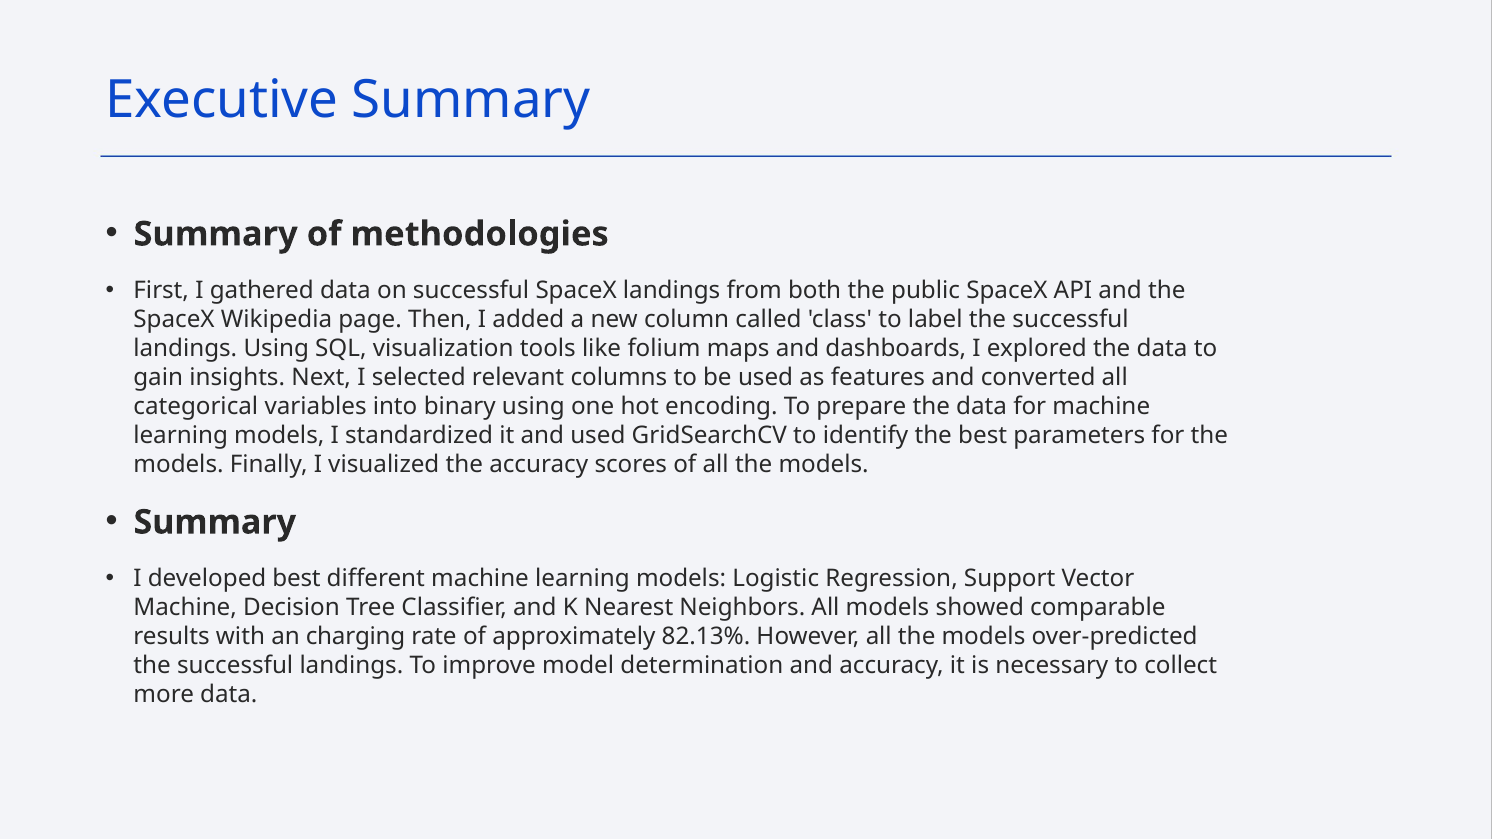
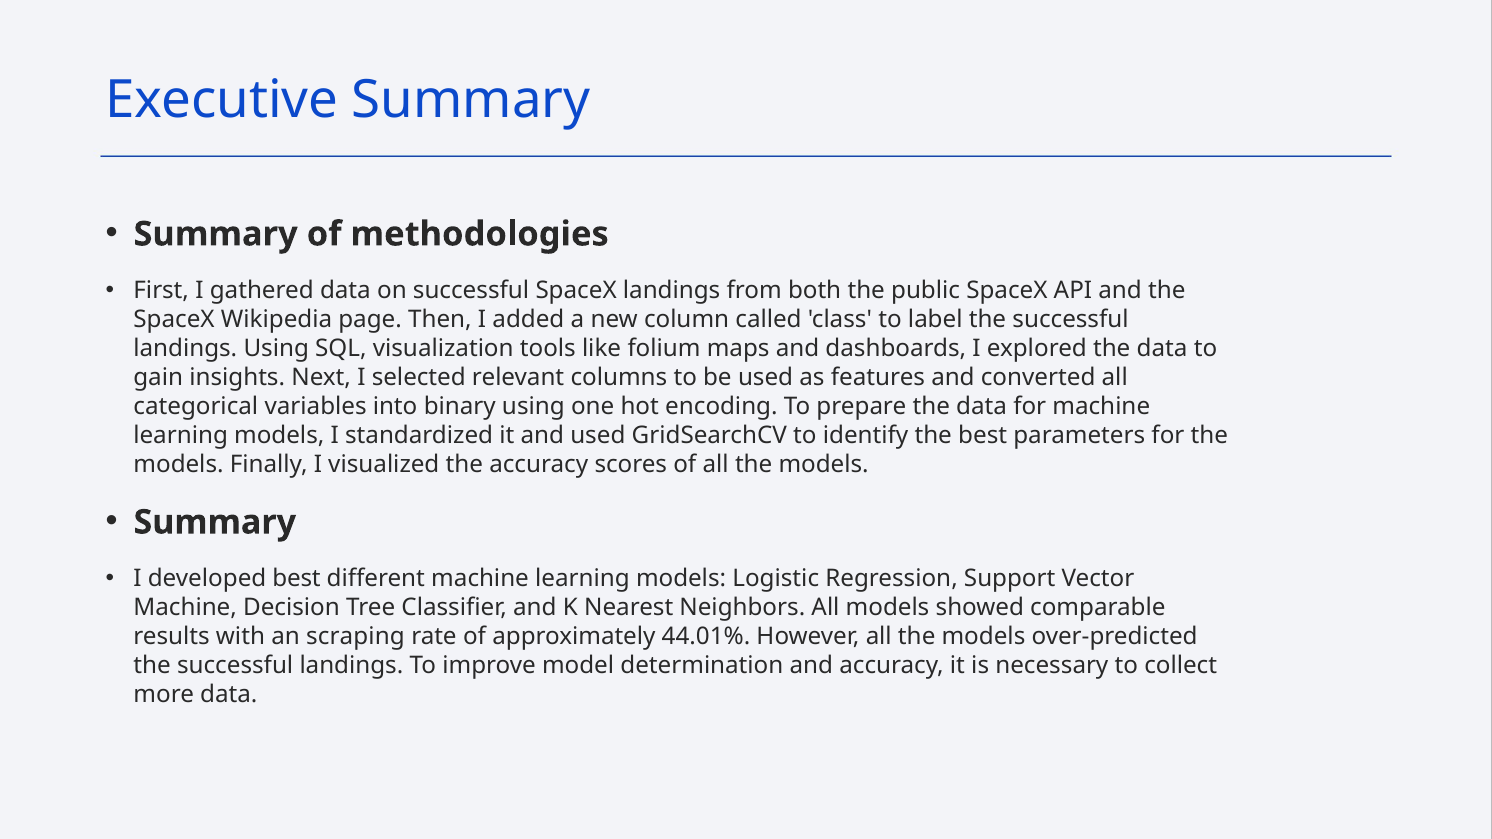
charging: charging -> scraping (355, 637)
82.13%: 82.13% -> 44.01% (706, 637)
